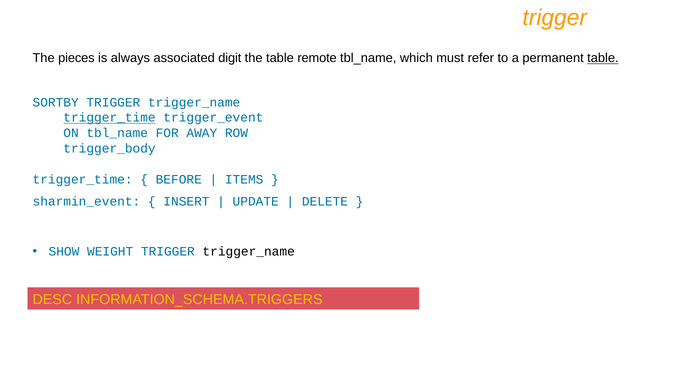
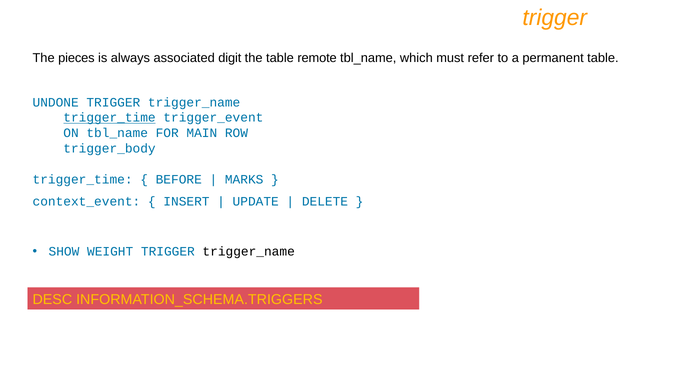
table underline: present -> none (603, 58)
SORTBY: SORTBY -> UNDONE (56, 102)
AWAY: AWAY -> MAIN (202, 133)
ITEMS: ITEMS -> MARKS (244, 179)
sharmin_event: sharmin_event -> context_event (86, 201)
